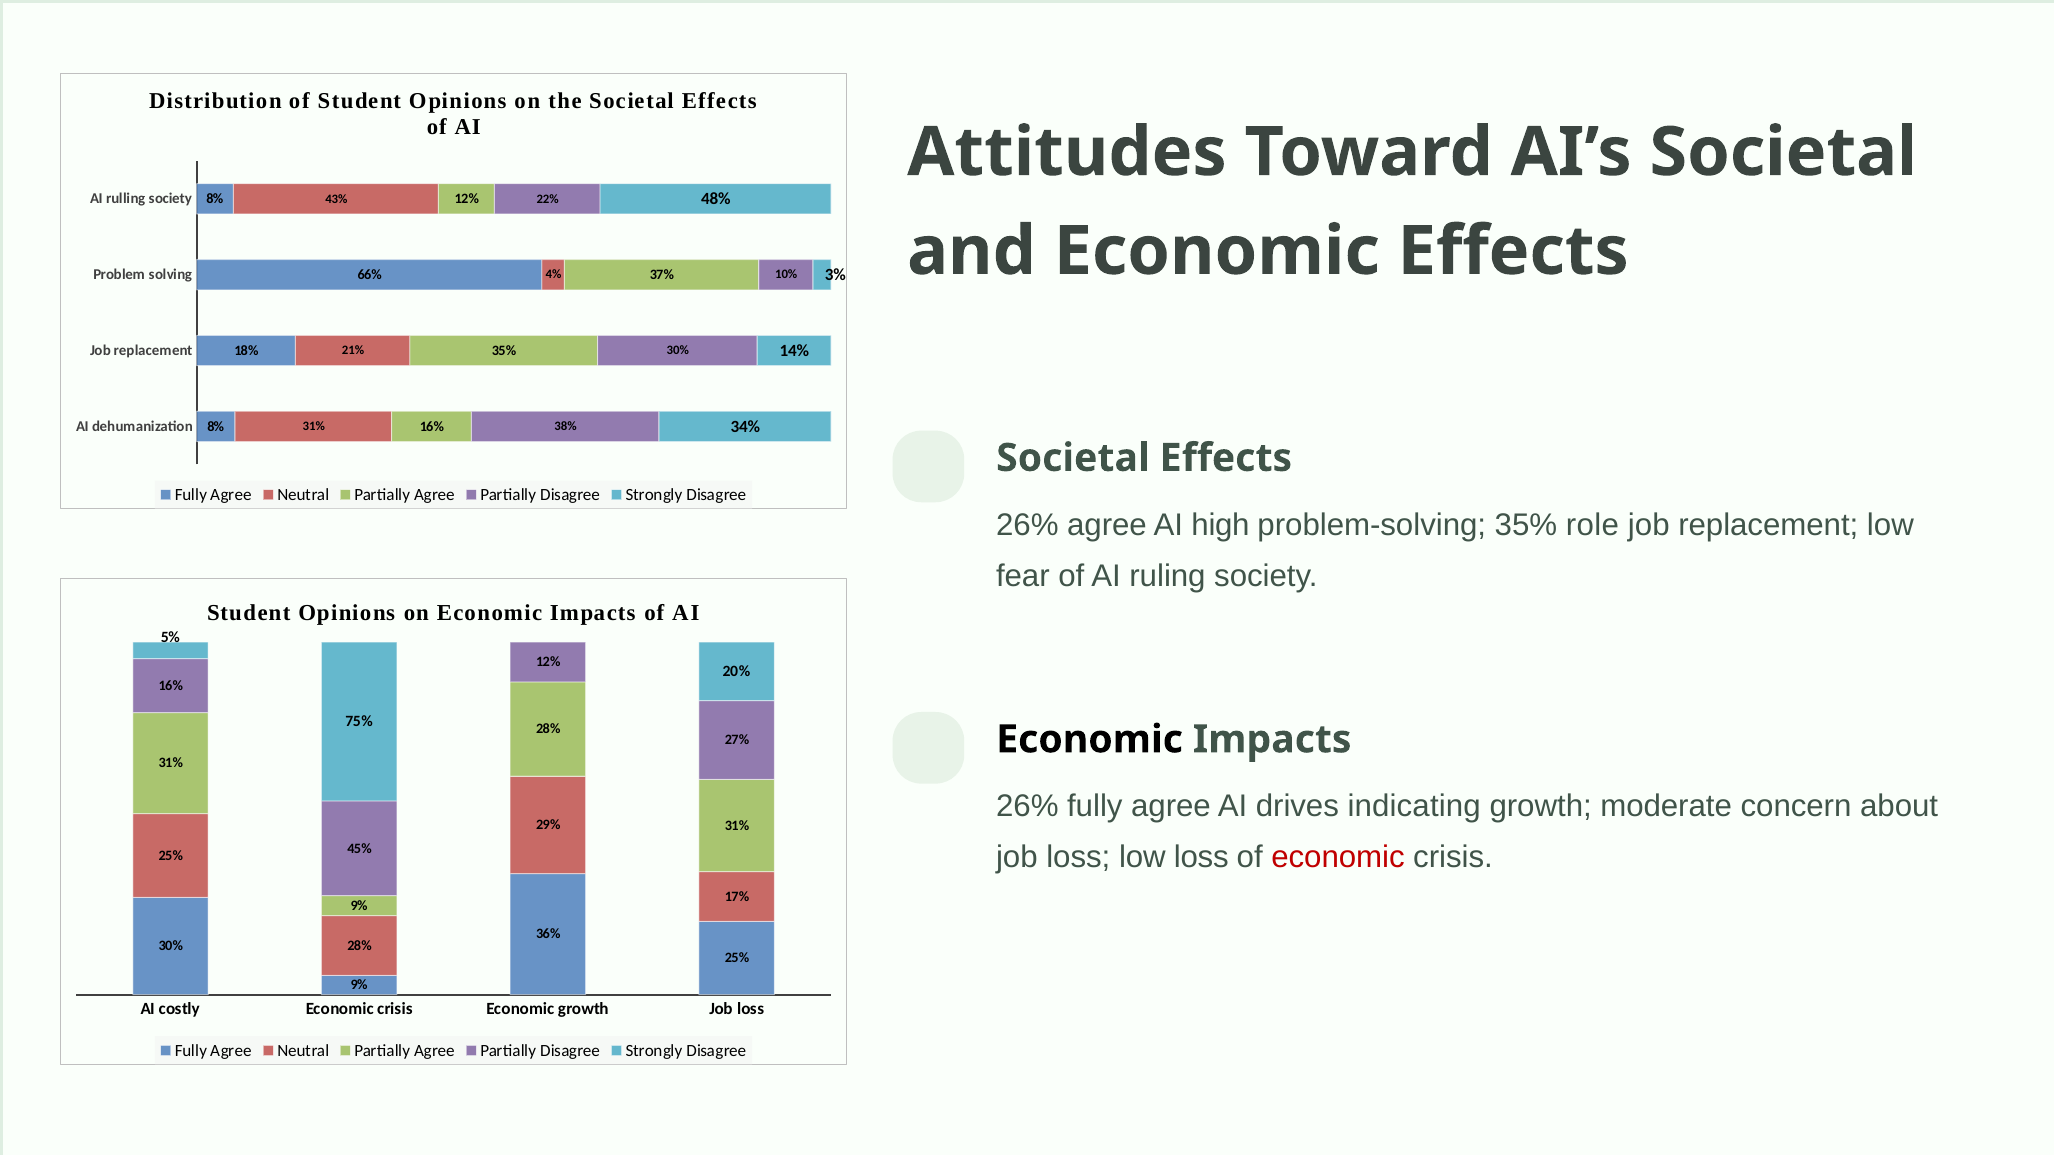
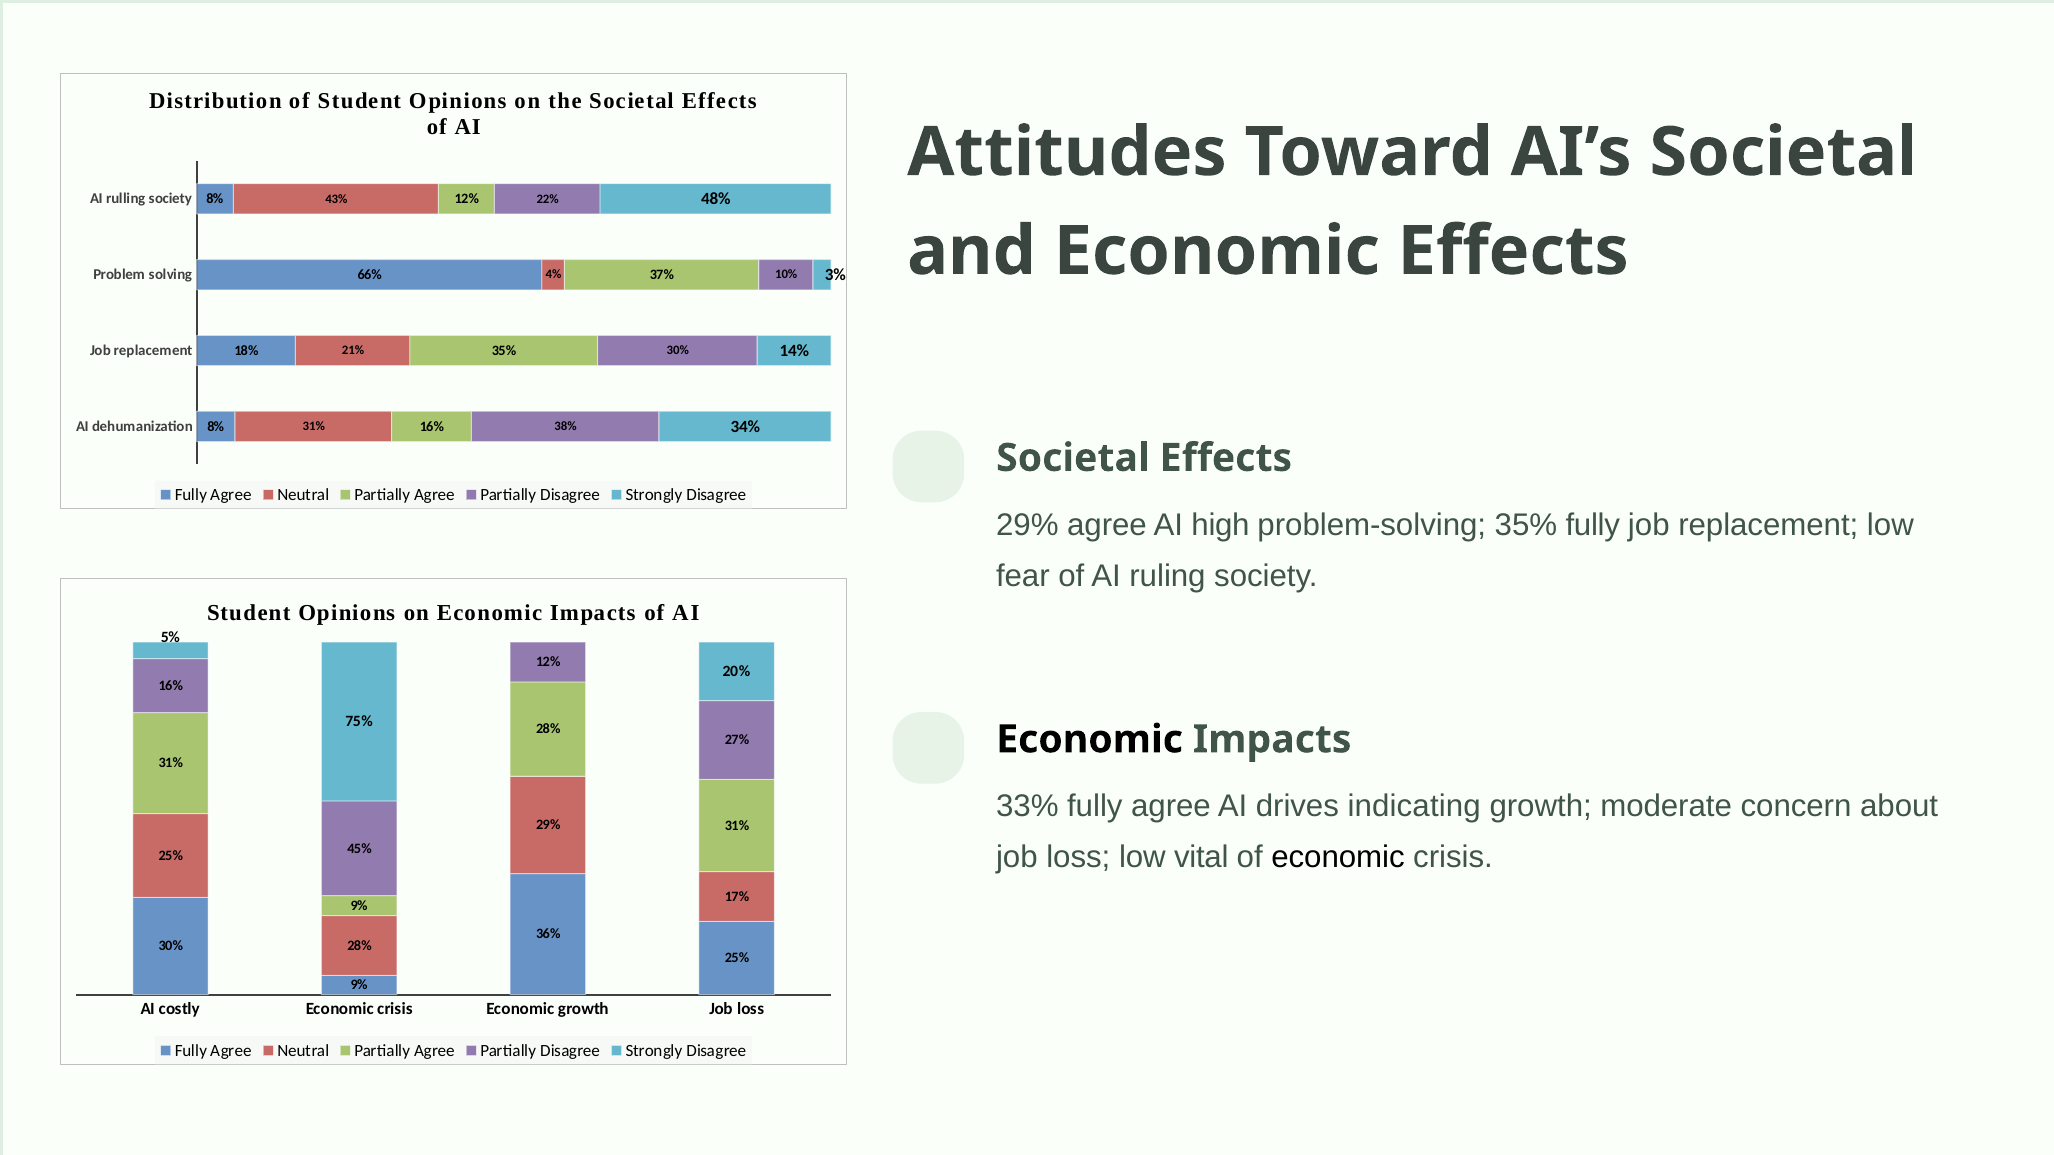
26%: 26% -> 29% (1027, 525)
35% role: role -> fully (1593, 525)
26%: 26% -> 33% (1027, 807)
low loss: loss -> vital (1201, 857)
economic colour: red -> black (1338, 857)
